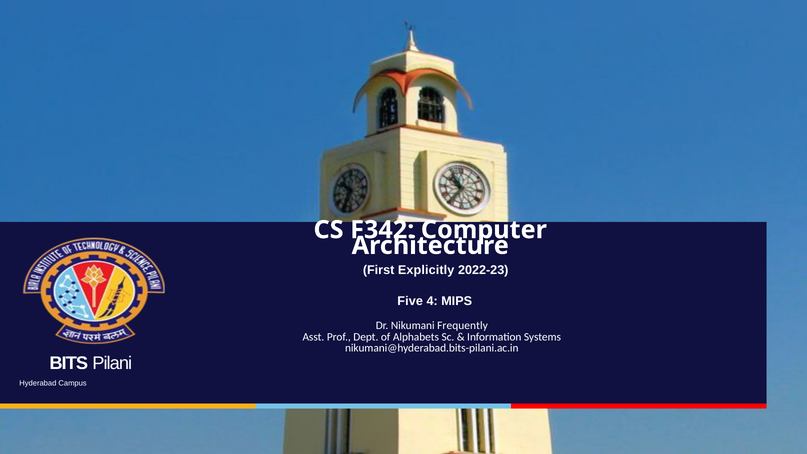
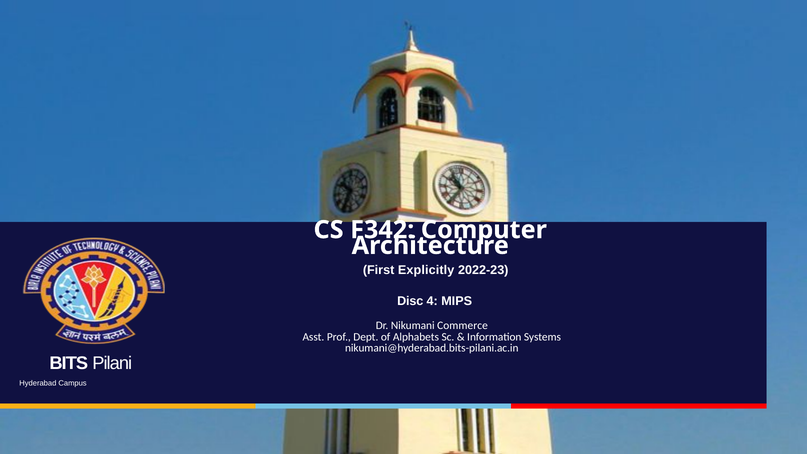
Five: Five -> Disc (410, 301)
Frequently: Frequently -> Commerce (463, 326)
